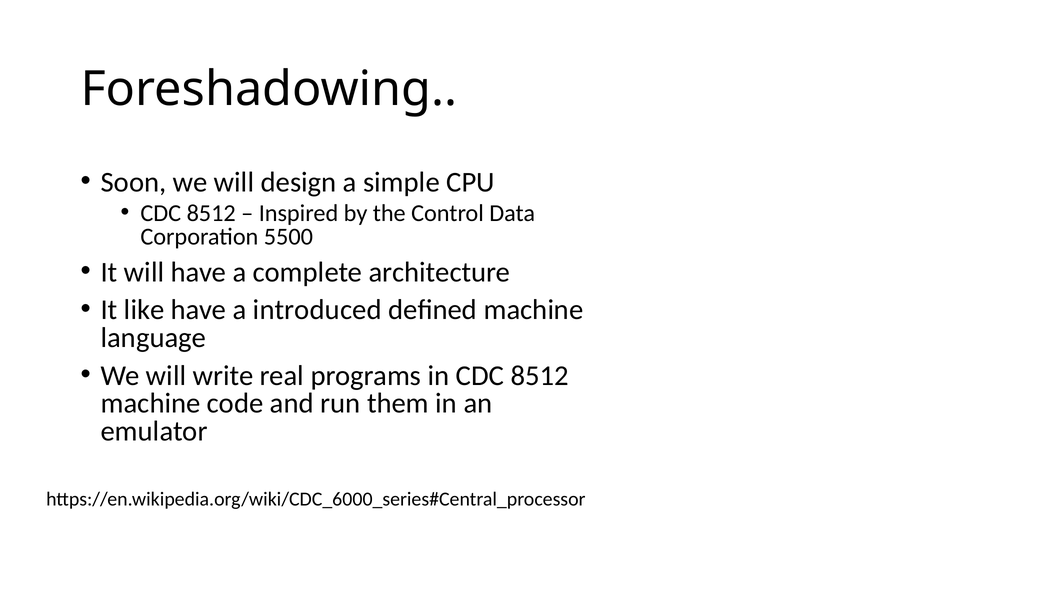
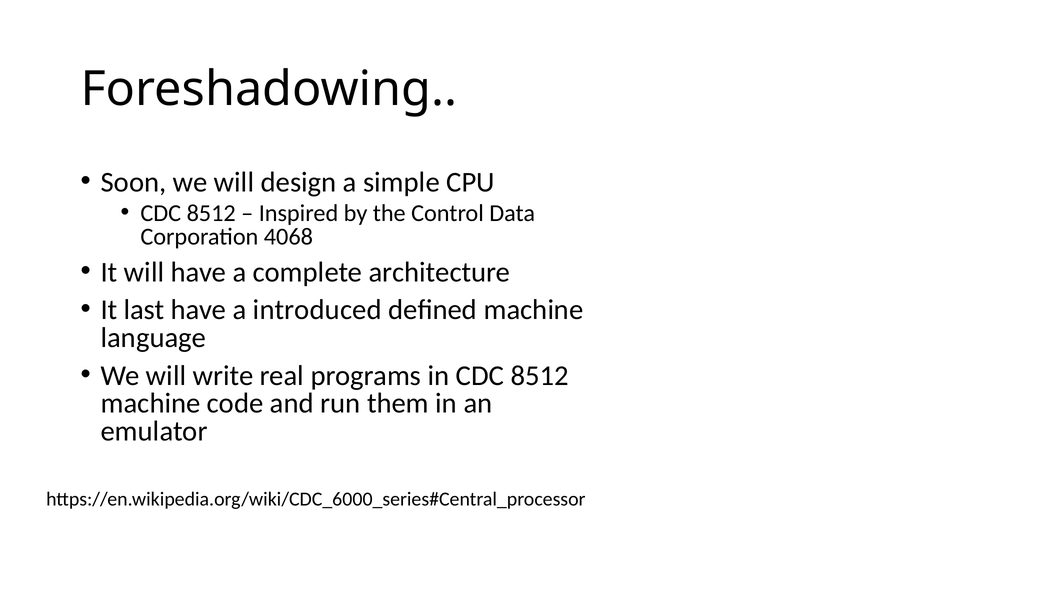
5500: 5500 -> 4068 (288, 237)
like: like -> last (144, 310)
